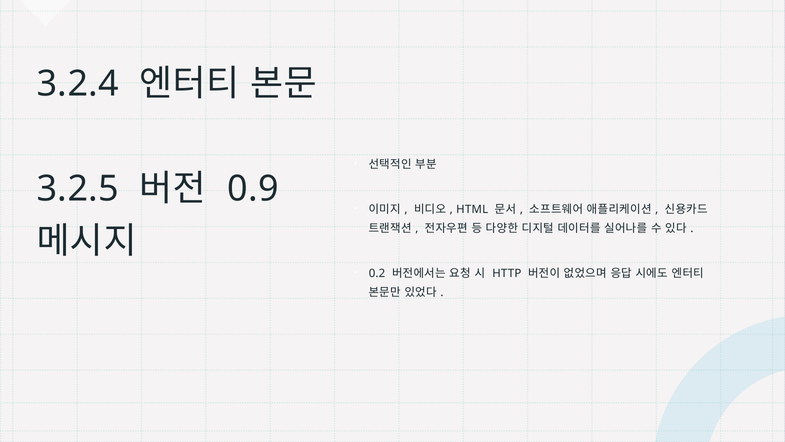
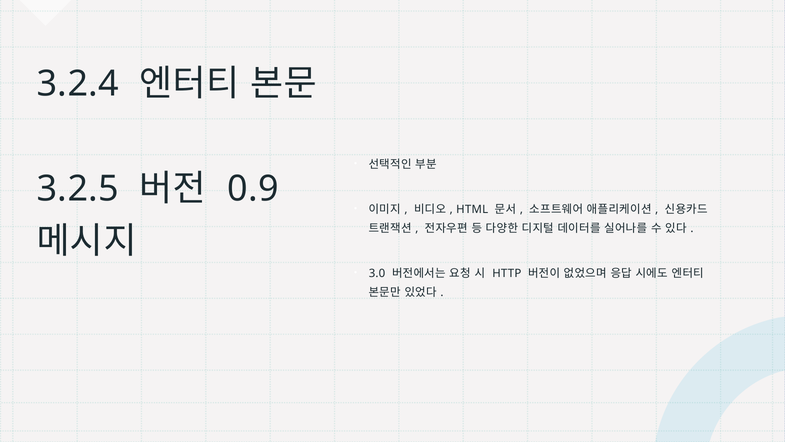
0.2: 0.2 -> 3.0 (377, 273)
